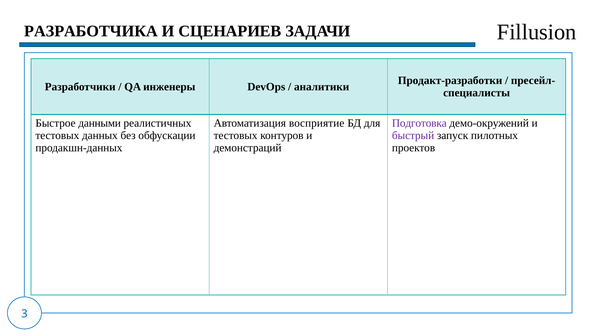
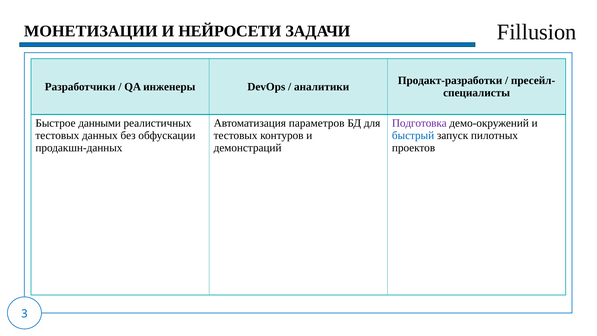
РАЗРАБОТЧИКА: РАЗРАБОТЧИКА -> МОНЕТИЗАЦИИ (91, 31)
СЦЕНАРИЕВ: СЦЕНАРИЕВ -> НЕЙРОСЕТИ (230, 31)
восприятие: восприятие -> параметров (317, 123)
быстрый colour: purple -> blue (413, 135)
